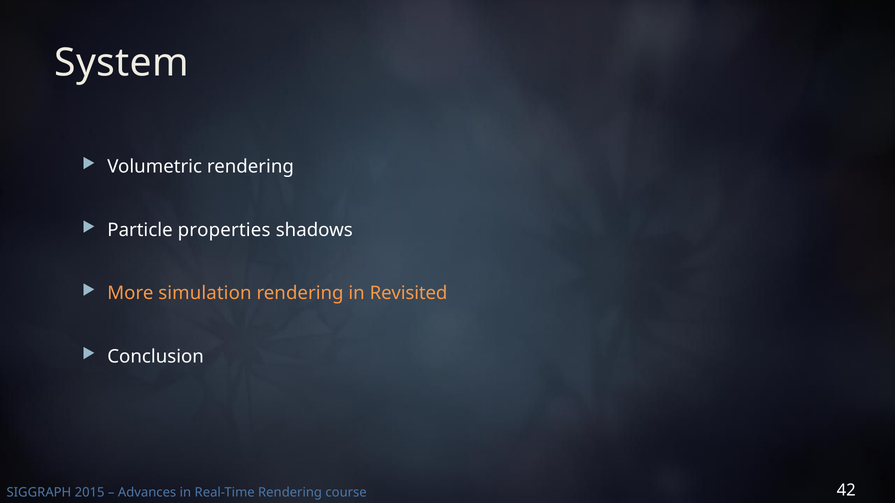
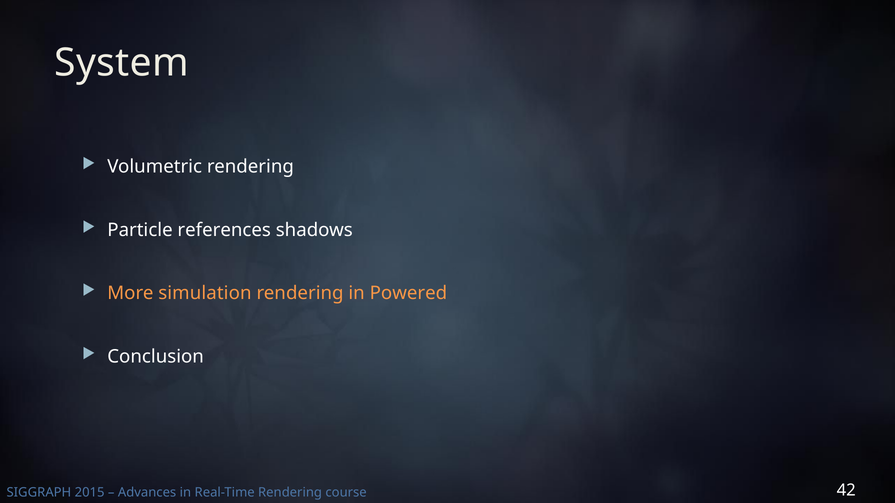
properties: properties -> references (224, 230)
Revisited: Revisited -> Powered (408, 294)
